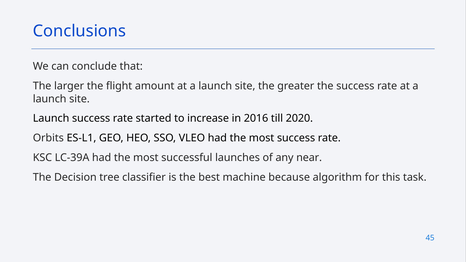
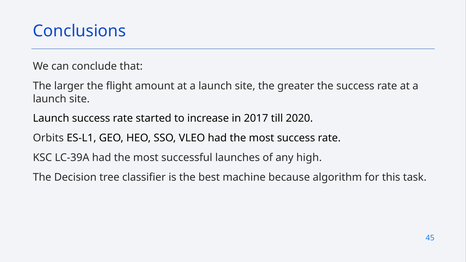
2016: 2016 -> 2017 (256, 118)
near: near -> high (309, 158)
